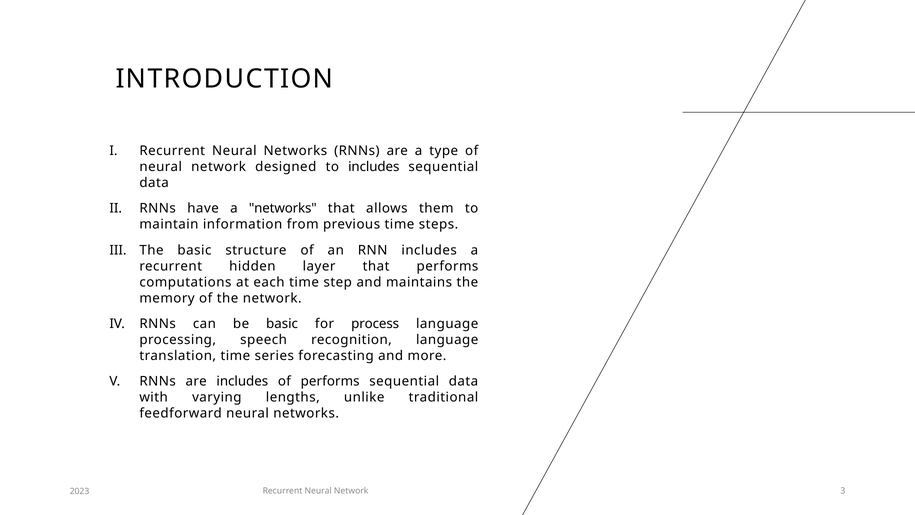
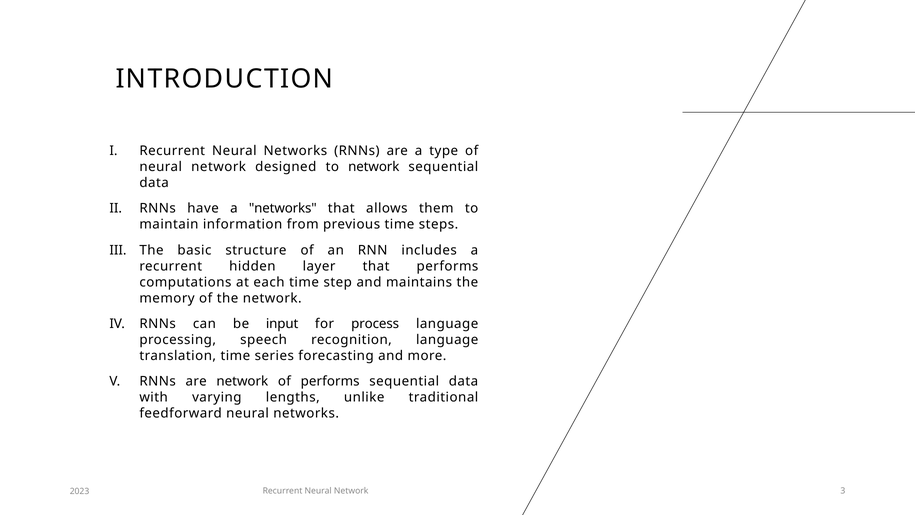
to includes: includes -> network (374, 167)
be basic: basic -> input (282, 324)
are includes: includes -> network (242, 381)
